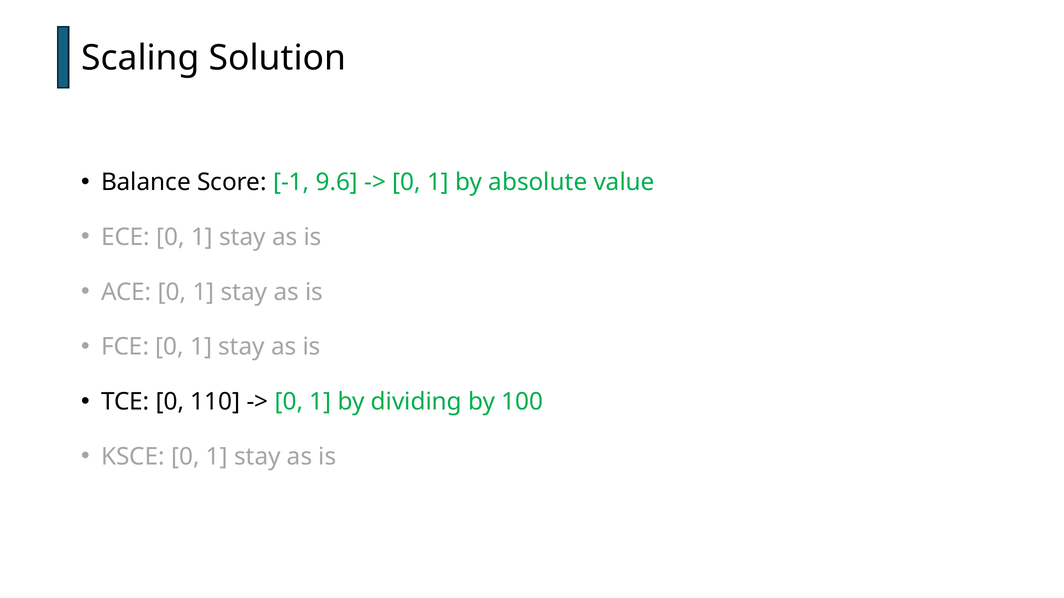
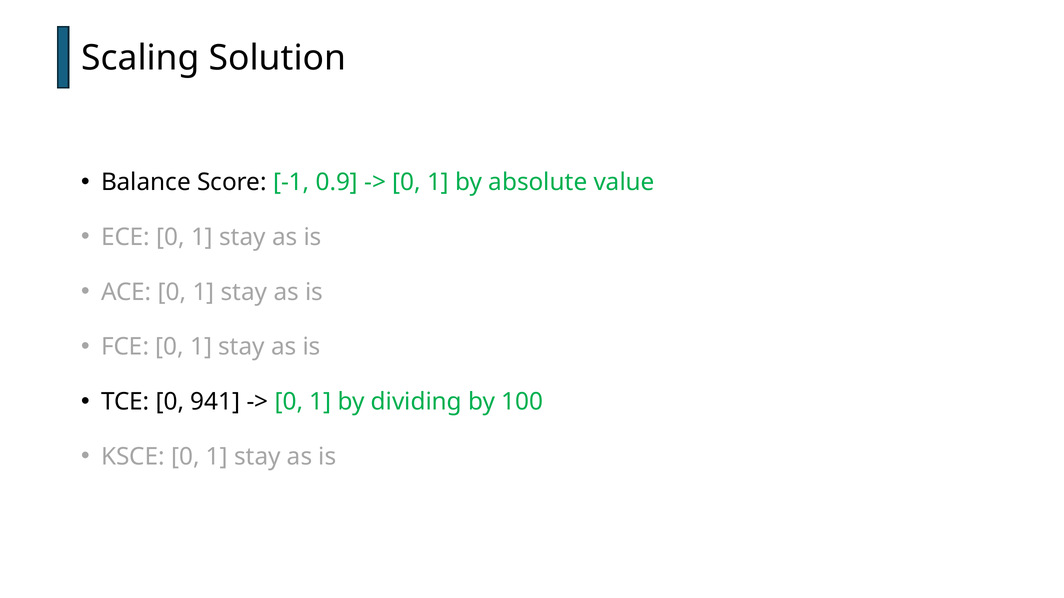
9.6: 9.6 -> 0.9 (337, 182)
110: 110 -> 941 (215, 402)
